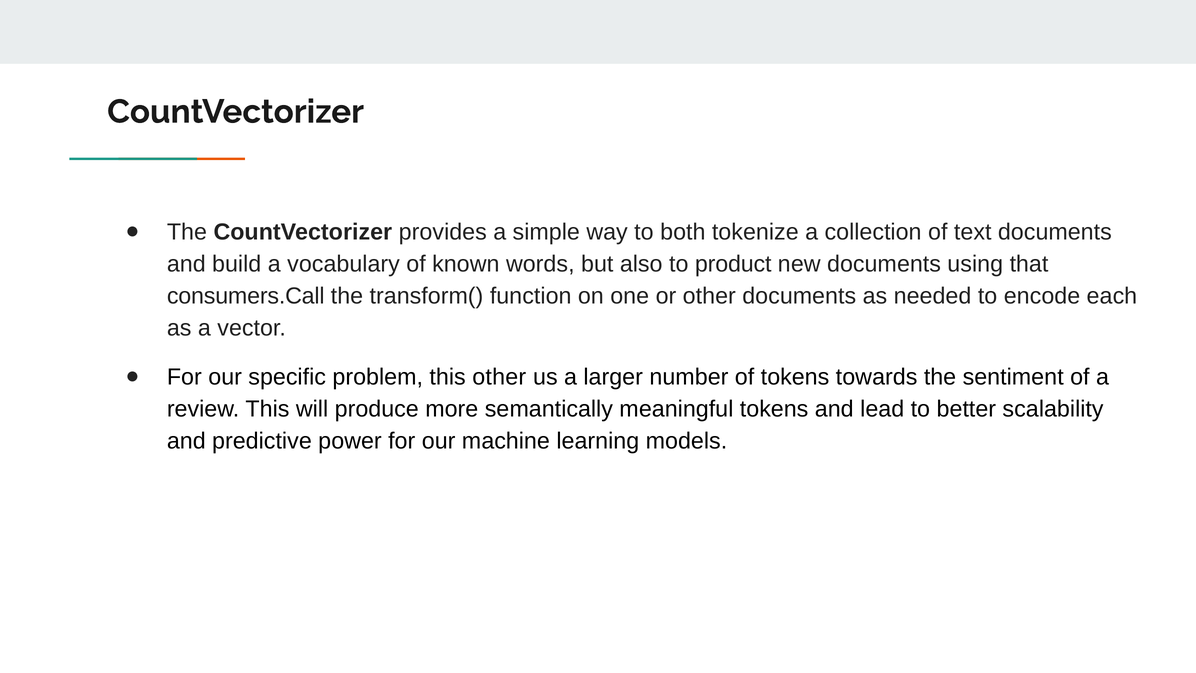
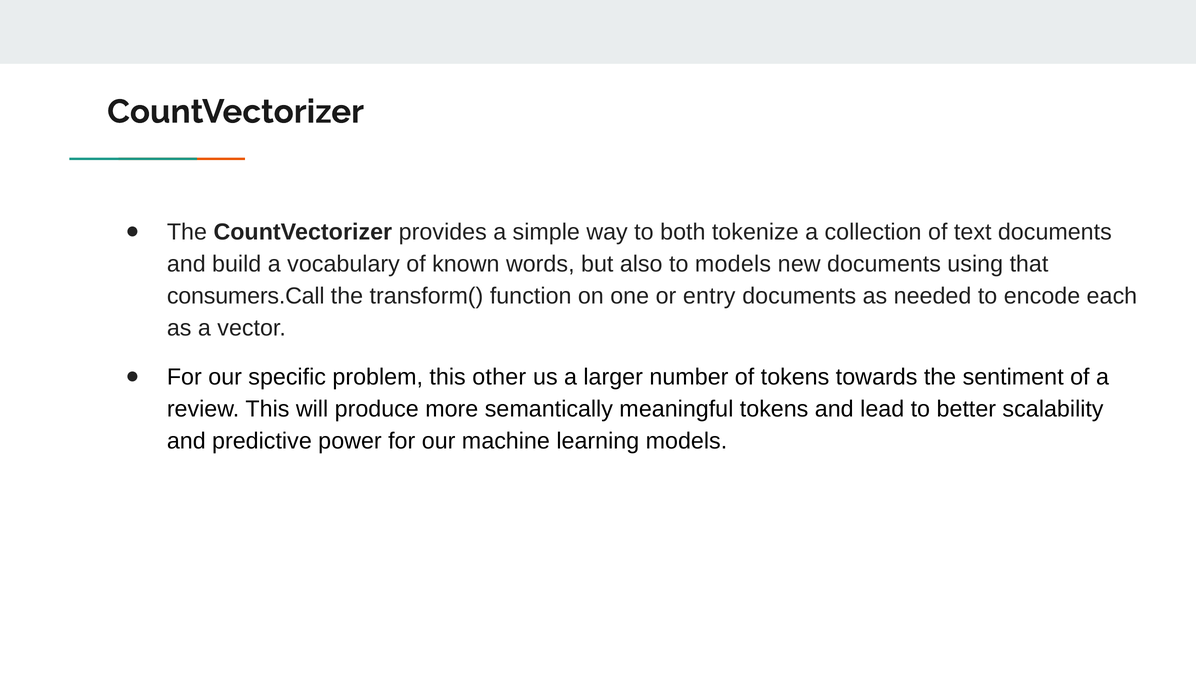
to product: product -> models (733, 264)
or other: other -> entry (709, 296)
